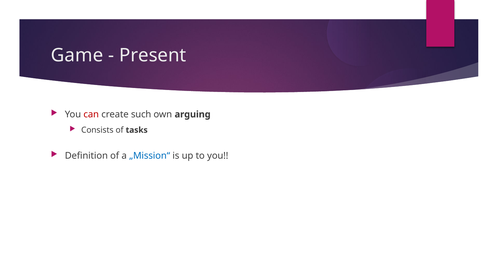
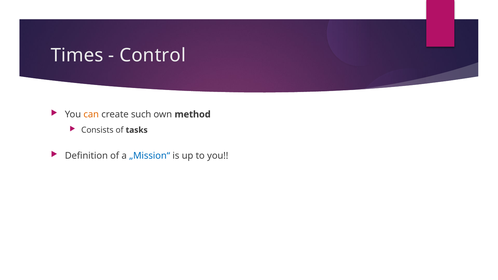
Game: Game -> Times (77, 55)
Present: Present -> Control (153, 55)
can colour: red -> orange (91, 114)
arguing: arguing -> method (193, 114)
